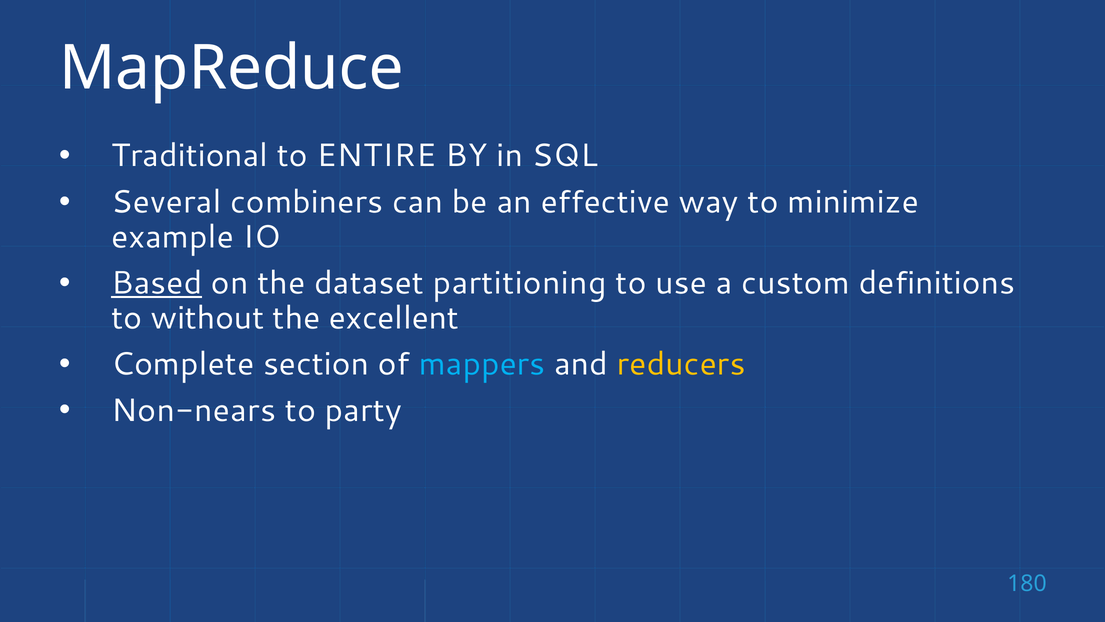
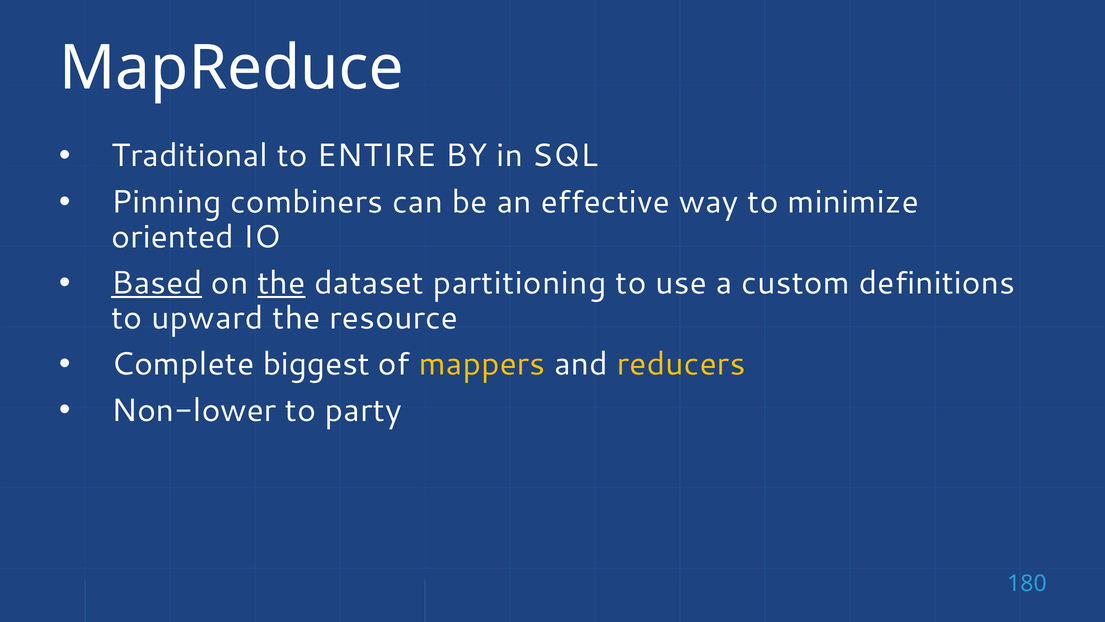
Several: Several -> Pinning (166, 202)
example: example -> oriented (173, 237)
the underline: none -> present (281, 283)
without: without -> upward (207, 318)
excellent: excellent -> resource (394, 318)
section: section -> biggest (316, 364)
mappers colour: light blue -> yellow (482, 364)
Non-nears: Non-nears -> Non-lower (194, 410)
